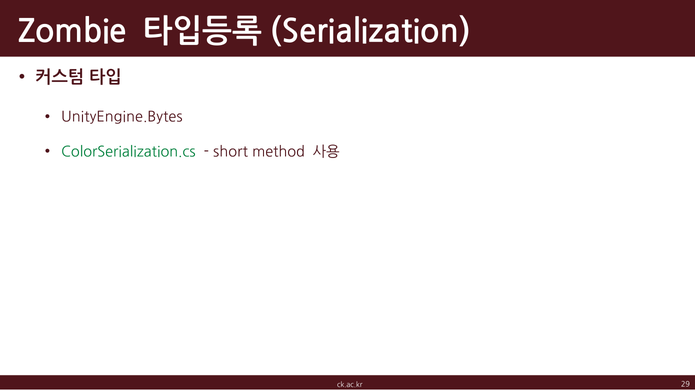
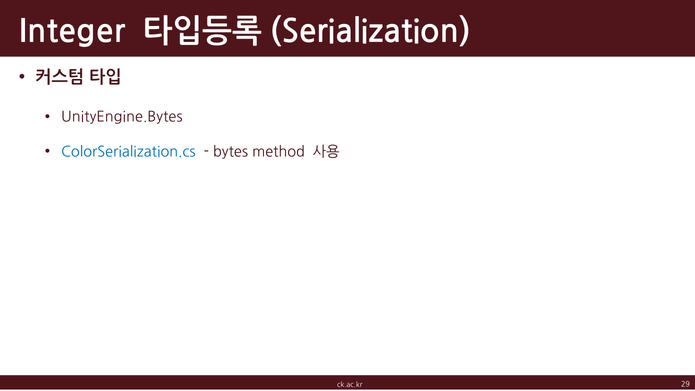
Zombie: Zombie -> Integer (72, 32)
ColorSerialization.cs colour: green -> blue (128, 152)
short: short -> bytes (231, 152)
